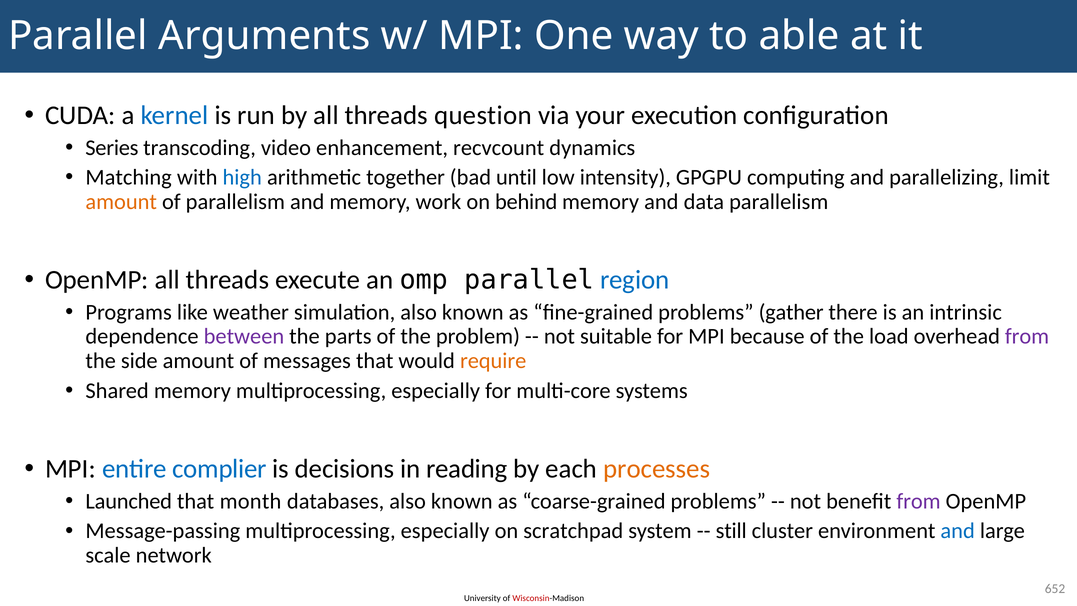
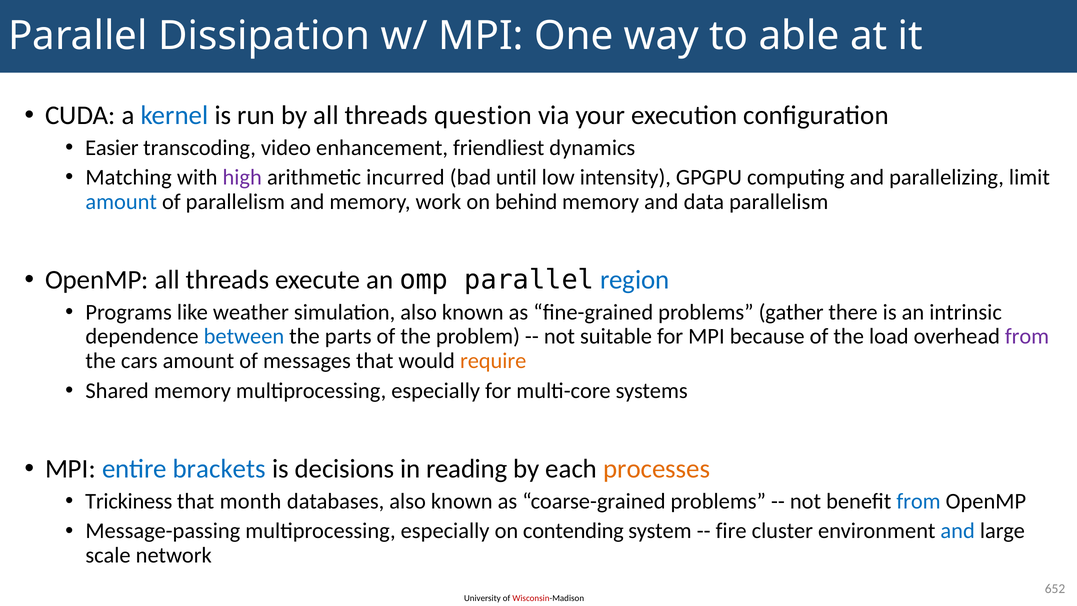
Arguments: Arguments -> Dissipation (264, 36)
Series: Series -> Easier (112, 148)
recvcount: recvcount -> friendliest (499, 148)
high colour: blue -> purple (242, 177)
together: together -> incurred (405, 177)
amount colour: orange -> blue (121, 202)
between colour: purple -> blue (244, 336)
side: side -> cars (139, 361)
complier: complier -> brackets (219, 469)
Launched: Launched -> Trickiness (129, 501)
from colour: purple -> blue (919, 501)
scratchpad: scratchpad -> contending (573, 531)
still: still -> fire (731, 531)
